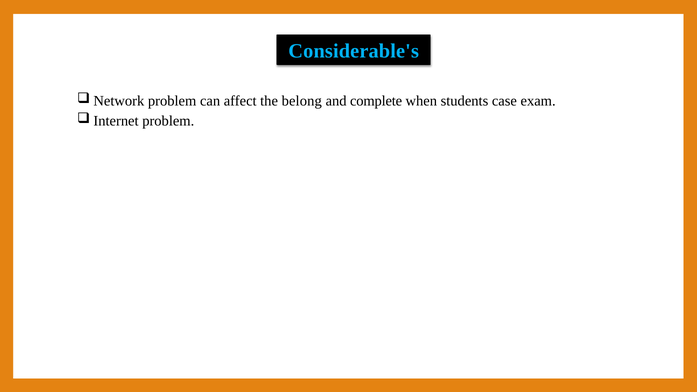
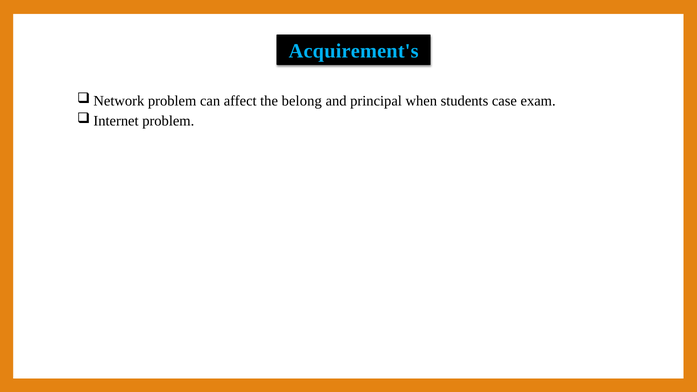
Considerable's: Considerable's -> Acquirement's (354, 51)
complete: complete -> principal (376, 101)
